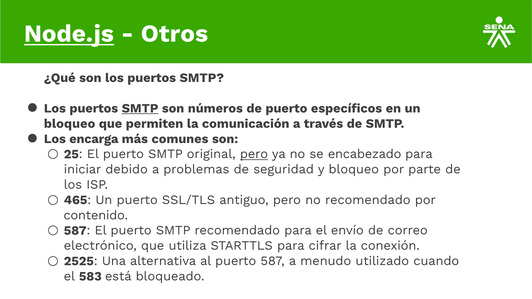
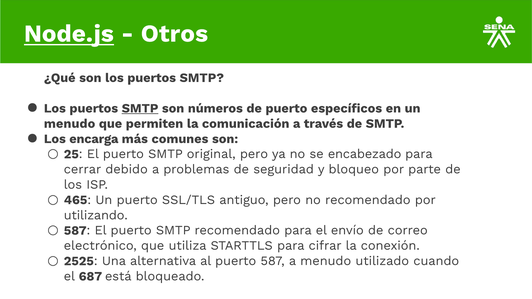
bloqueo: bloqueo -> menudo (70, 124)
pero underline: present -> none (254, 154)
iniciar: iniciar -> cerrar (83, 170)
contenido: contenido -> utilizando (96, 215)
583: 583 -> 687 (90, 277)
